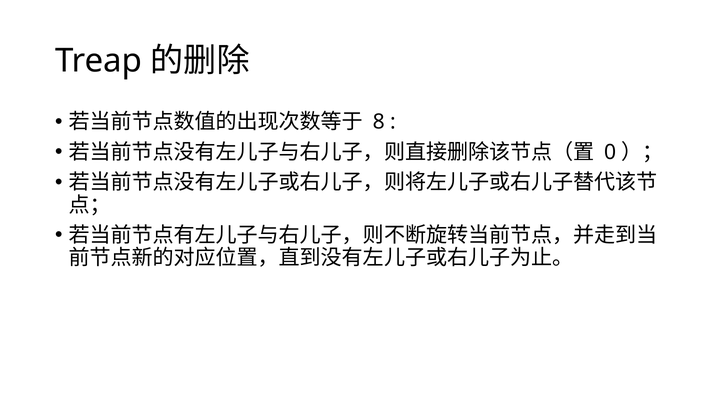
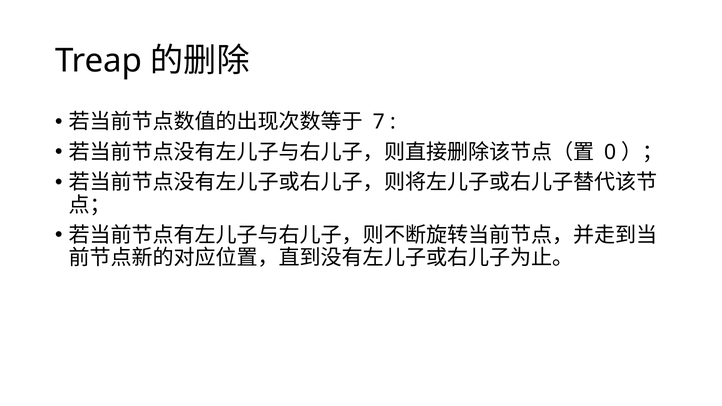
8: 8 -> 7 (379, 122)
